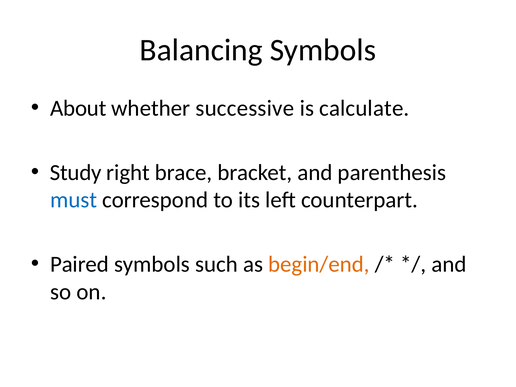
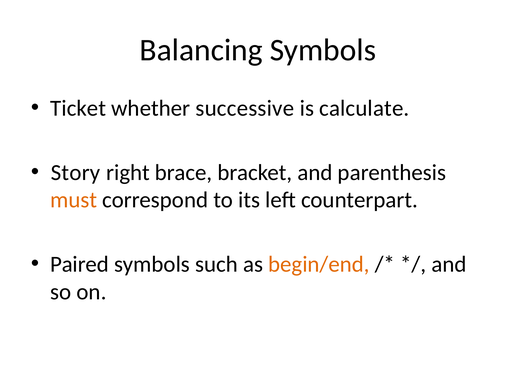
About: About -> Ticket (78, 108)
Study: Study -> Story (76, 172)
must colour: blue -> orange (74, 200)
